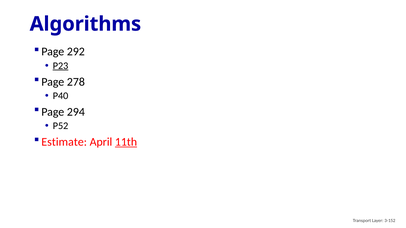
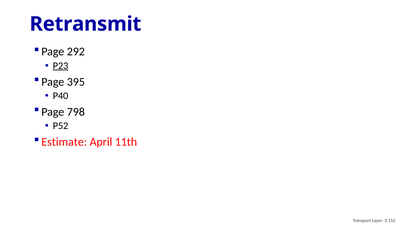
Algorithms: Algorithms -> Retransmit (85, 24)
278: 278 -> 395 (76, 82)
294: 294 -> 798 (76, 112)
11th underline: present -> none (126, 142)
